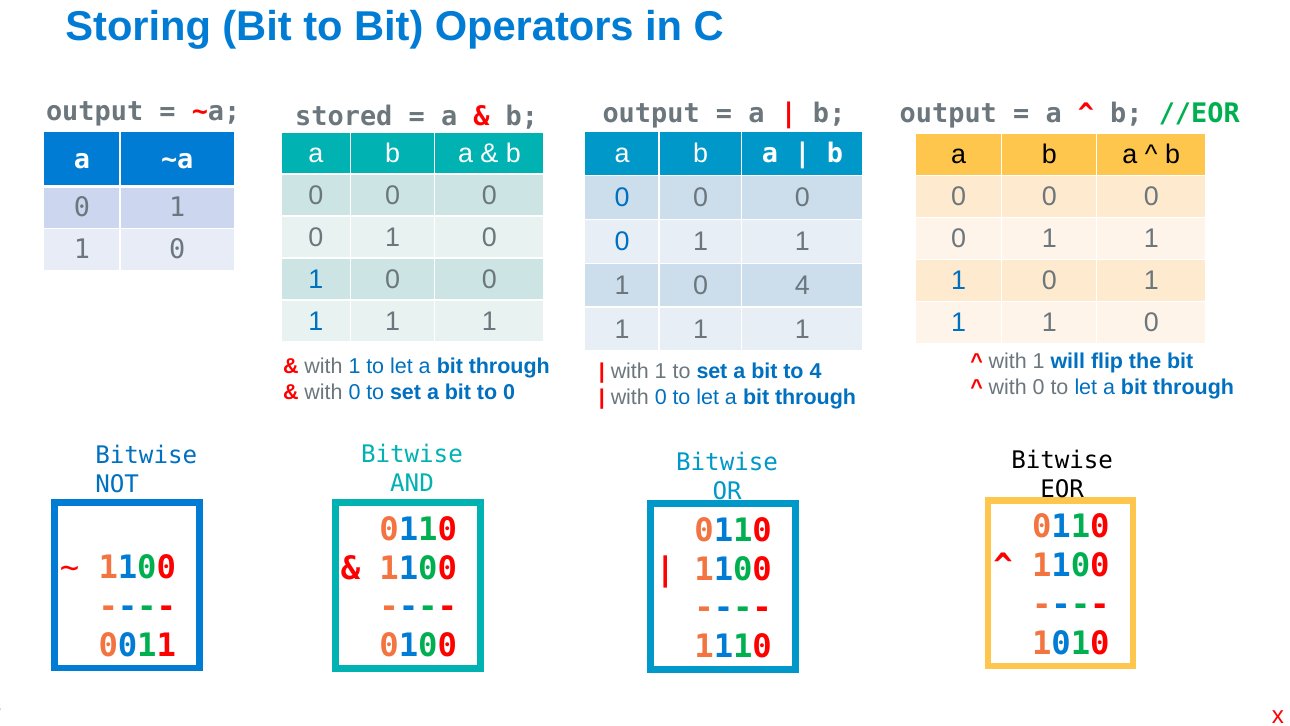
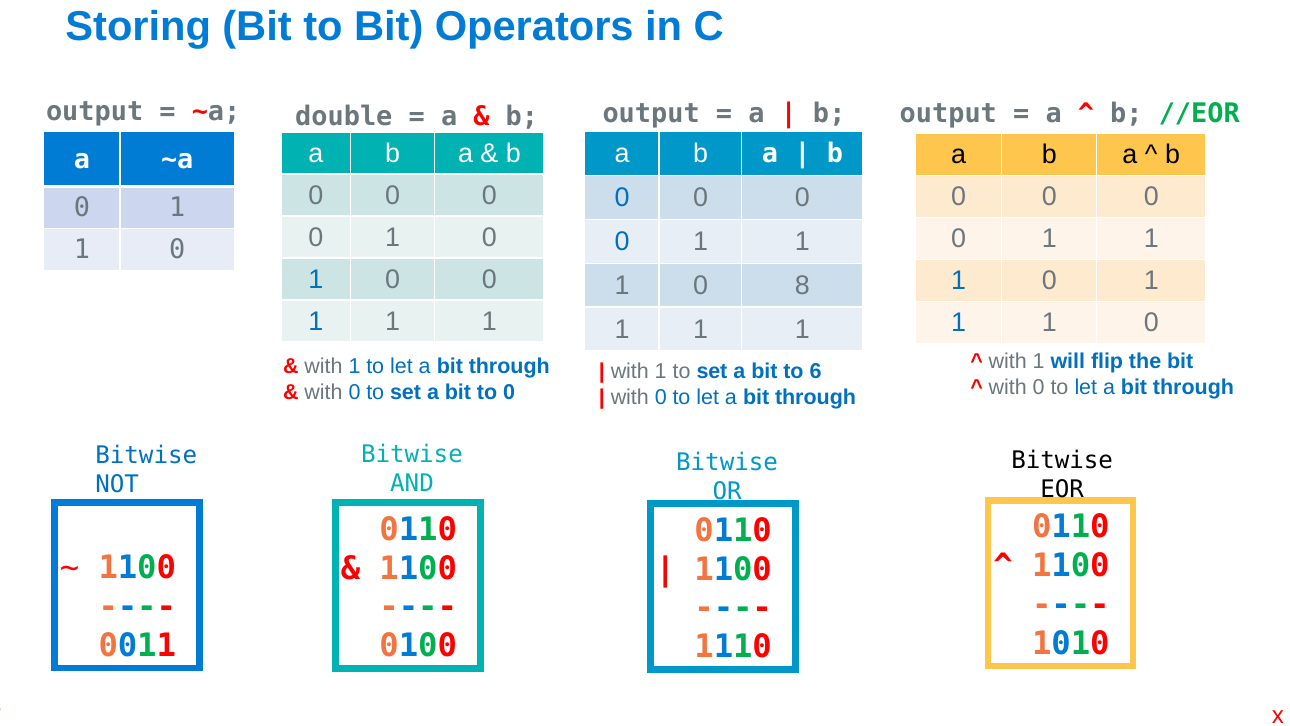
stored: stored -> double (344, 117)
0 4: 4 -> 8 (802, 285)
to 4: 4 -> 6 (816, 371)
